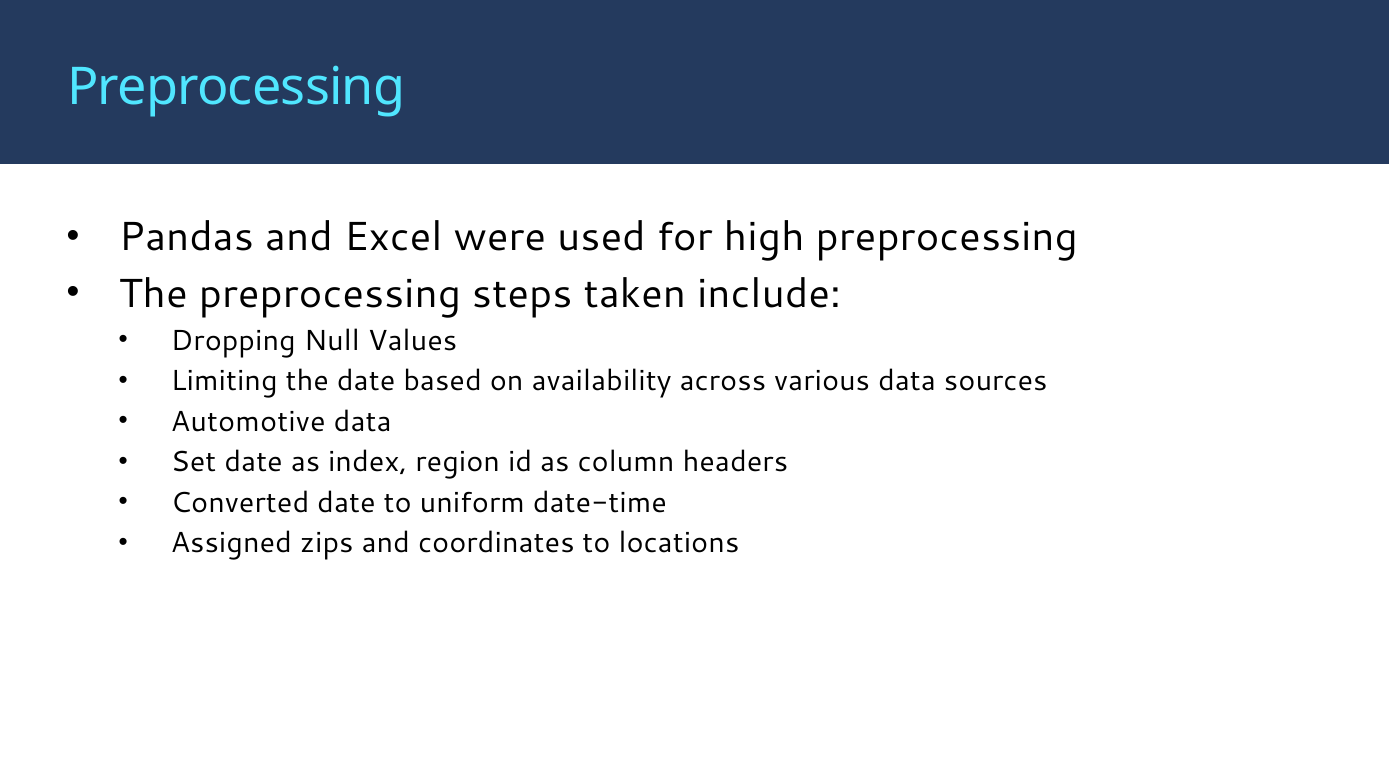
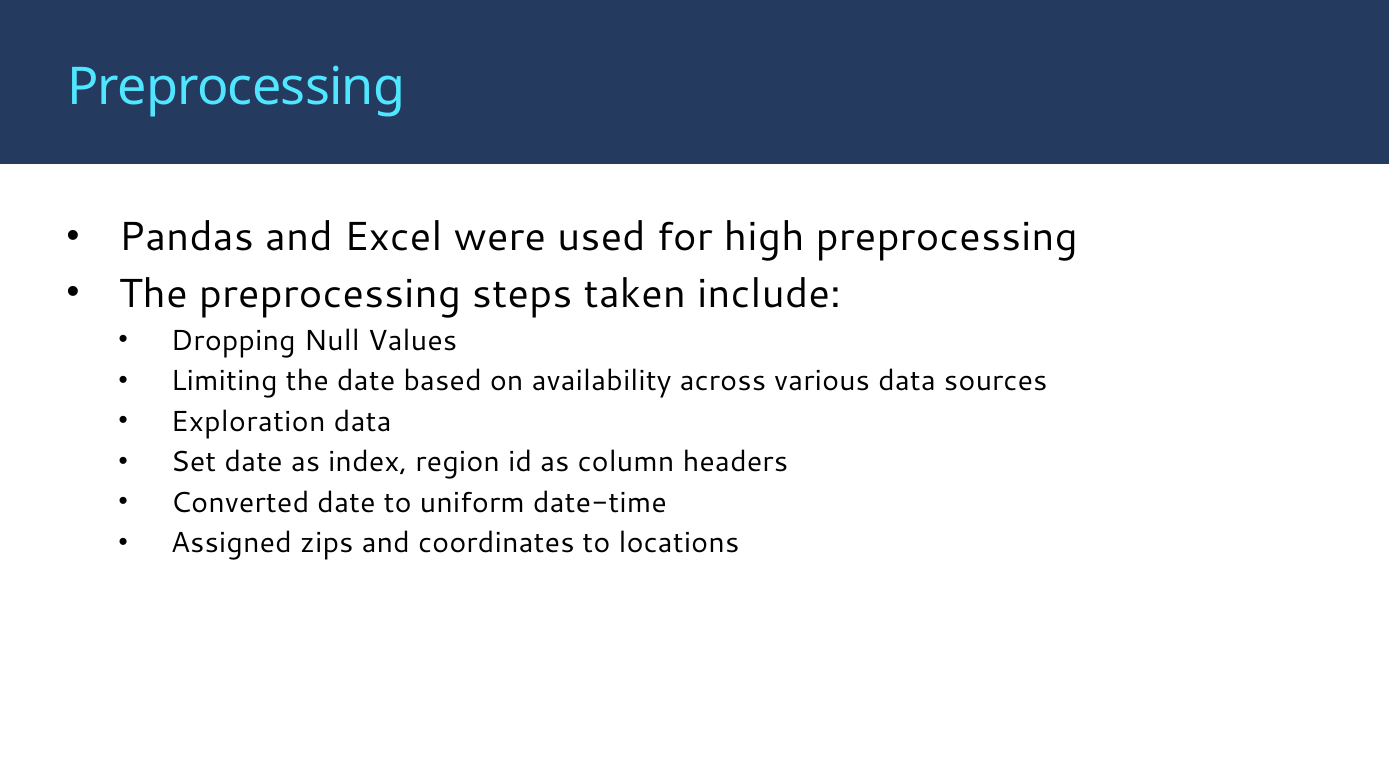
Automotive: Automotive -> Exploration (248, 422)
